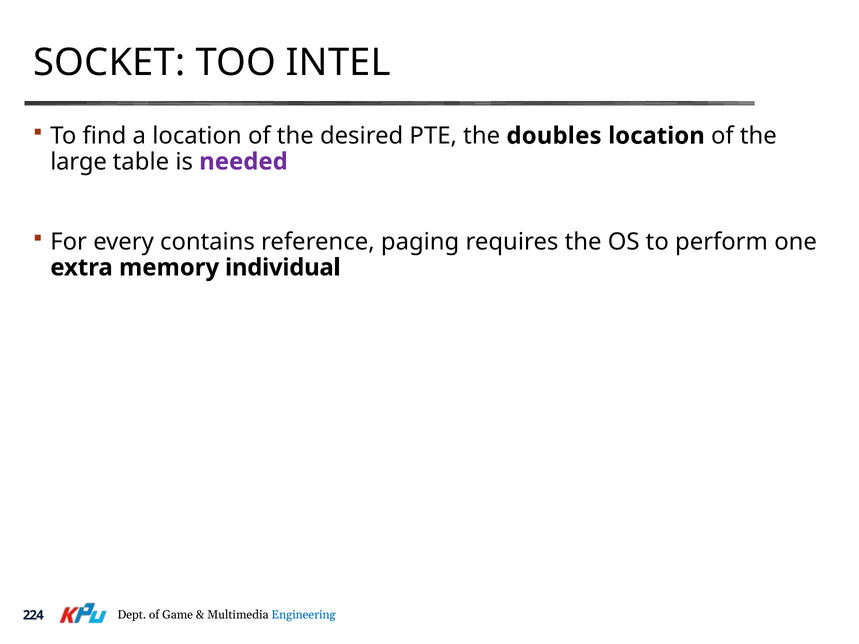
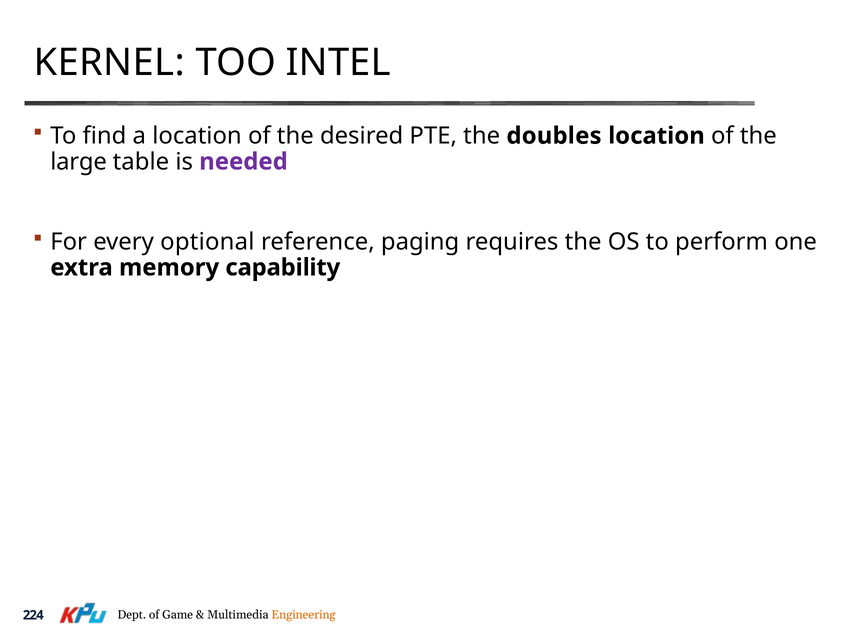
SOCKET: SOCKET -> KERNEL (109, 63)
contains: contains -> optional (207, 242)
individual: individual -> capability (283, 268)
Engineering colour: blue -> orange (304, 615)
